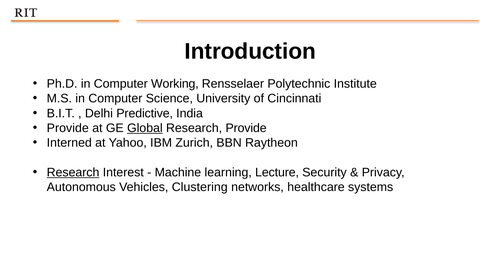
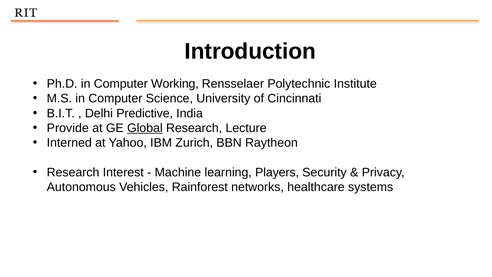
Research Provide: Provide -> Lecture (246, 128)
Research underline: present -> none (73, 172)
Lecture: Lecture -> Players (277, 172)
Clustering: Clustering -> Rainforest (200, 187)
